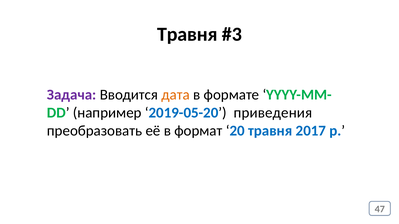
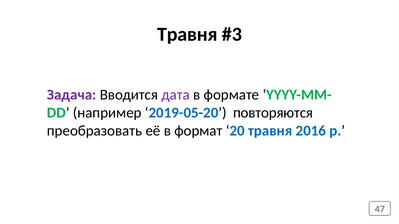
дата colour: orange -> purple (176, 95)
приведения: приведения -> повторяются (273, 113)
2017: 2017 -> 2016 (311, 131)
